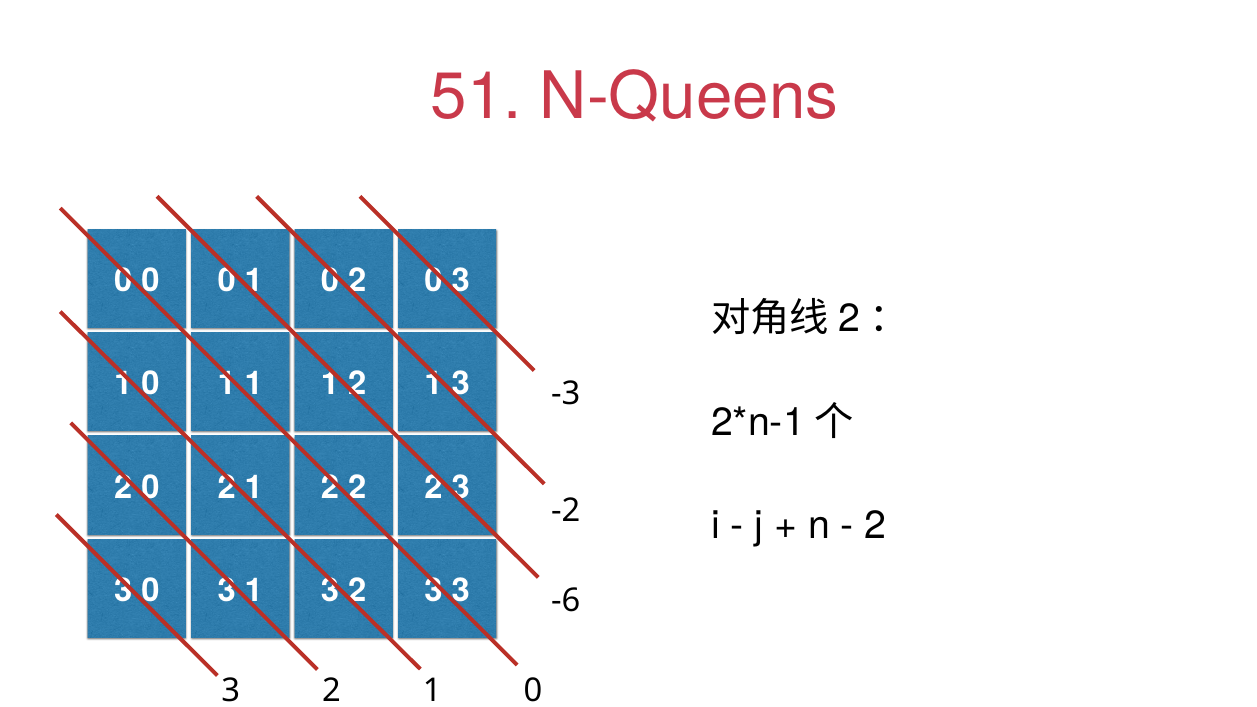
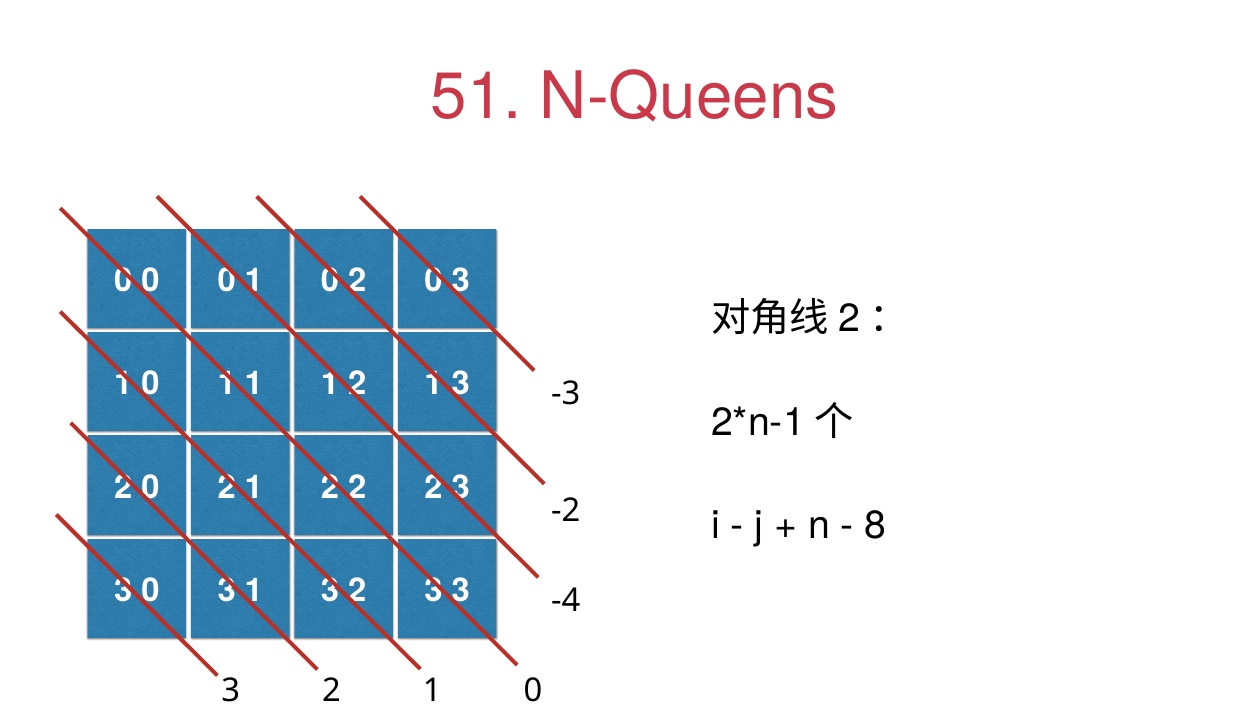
2: 2 -> 8 (876, 526)
-6: -6 -> -4 (566, 601)
